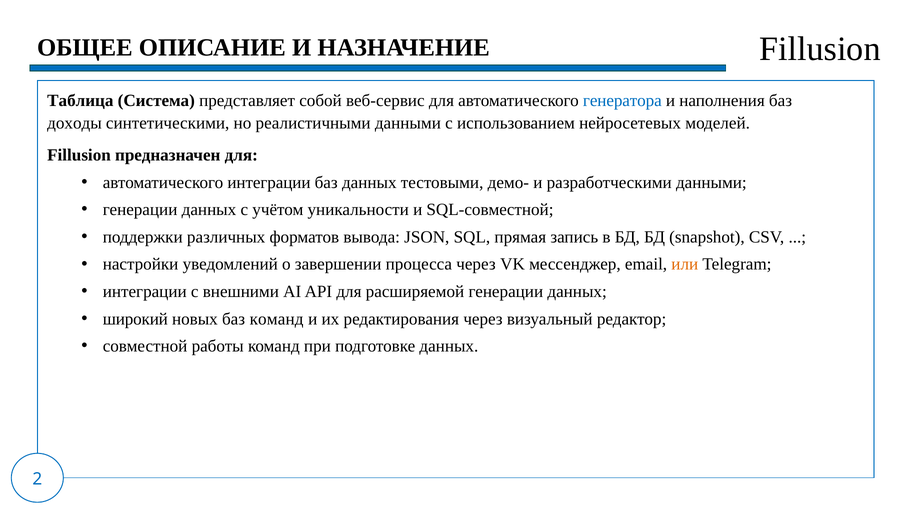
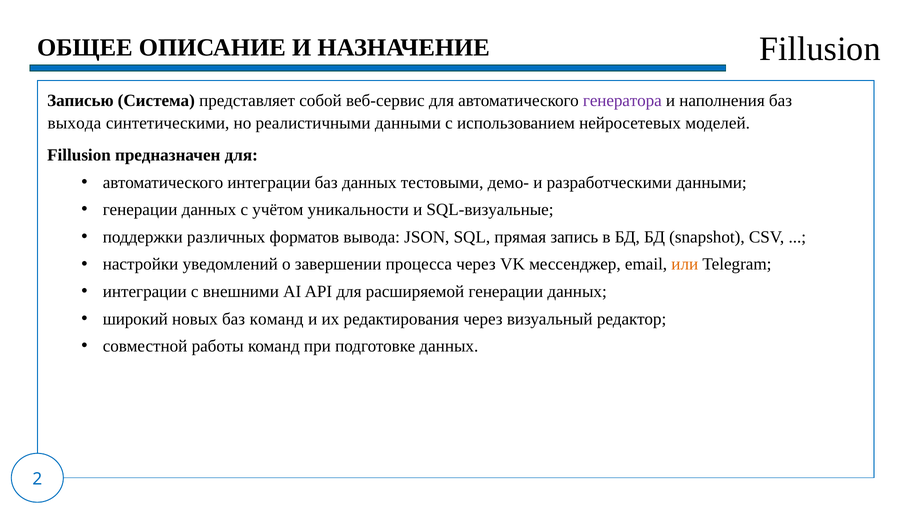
Таблица: Таблица -> Записью (80, 100)
генератора colour: blue -> purple (622, 100)
доходы: доходы -> выхода (74, 123)
SQL-совместной: SQL-совместной -> SQL-визуальные (490, 210)
